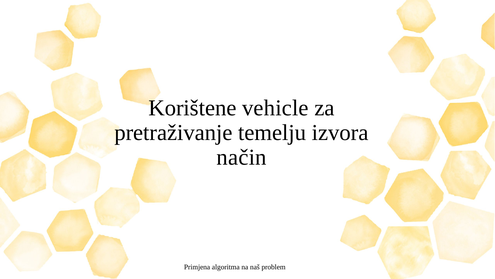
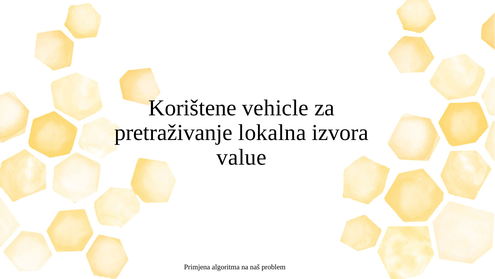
temelju: temelju -> lokalna (272, 132)
način: način -> value (242, 157)
